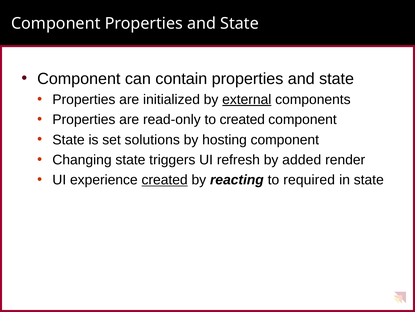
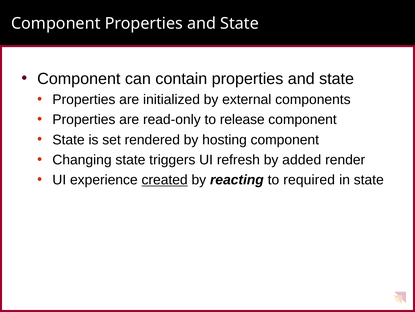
external underline: present -> none (247, 99)
to created: created -> release (242, 119)
solutions: solutions -> rendered (152, 139)
